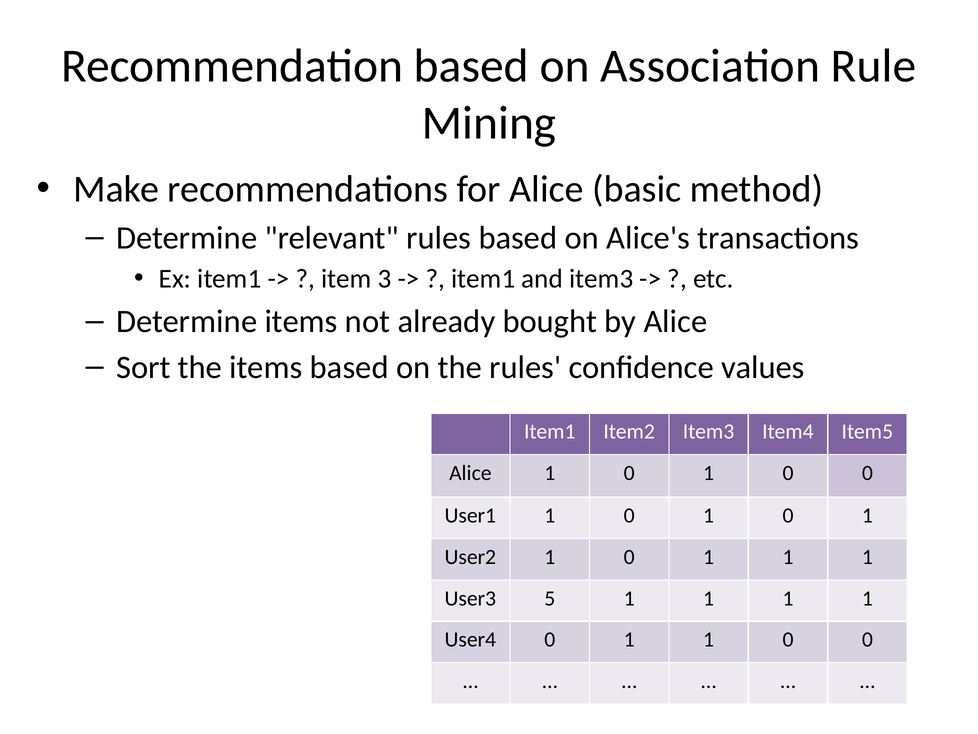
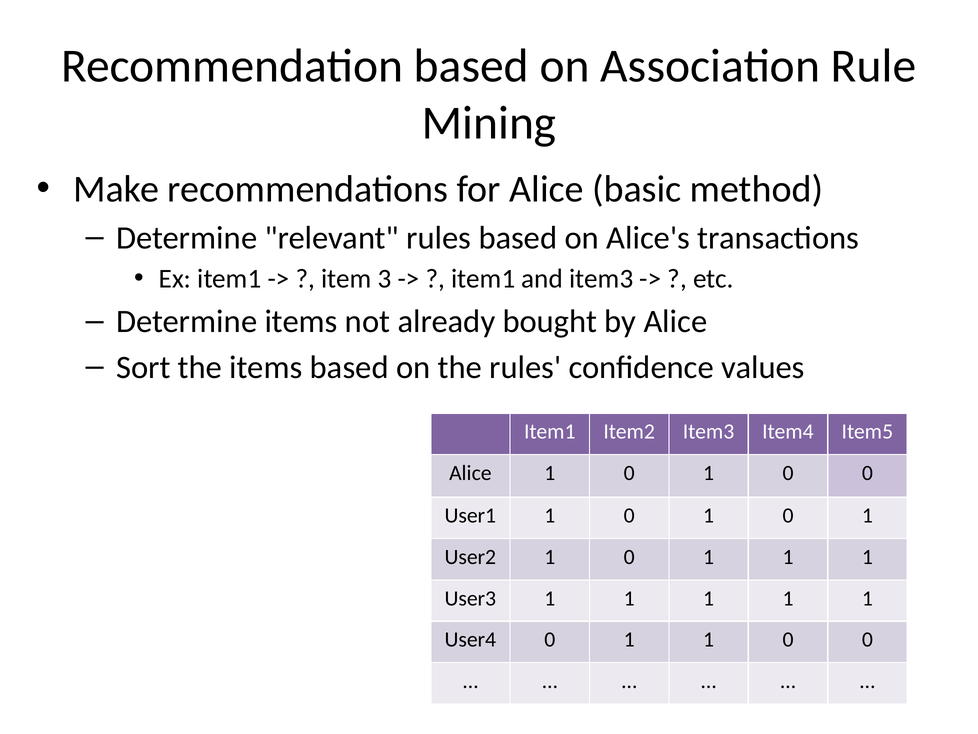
User3 5: 5 -> 1 (550, 598)
